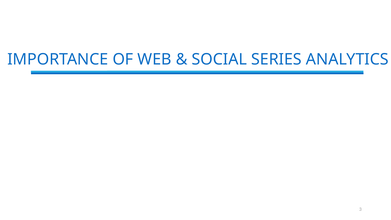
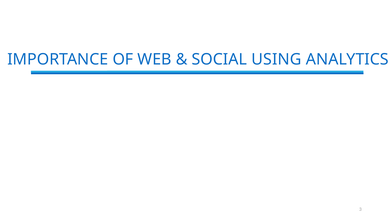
SERIES: SERIES -> USING (276, 59)
